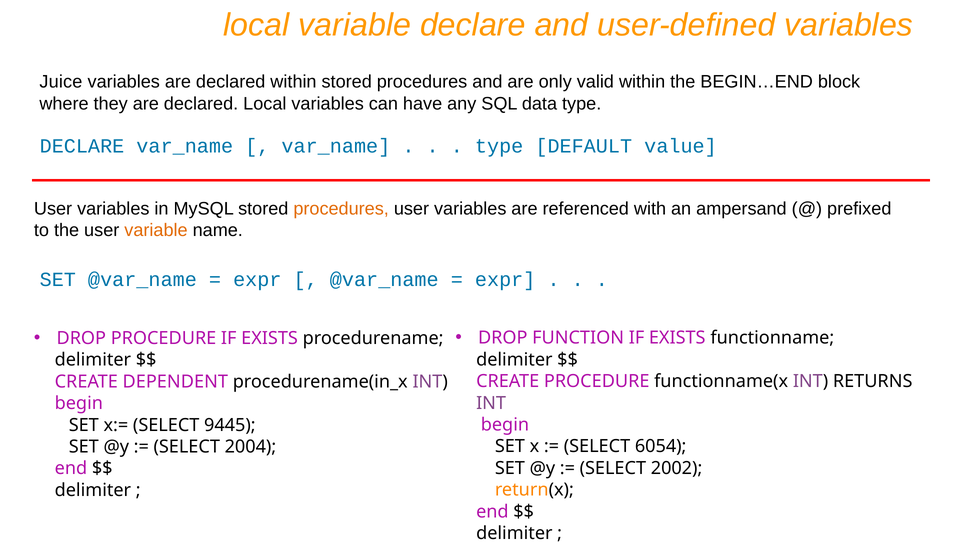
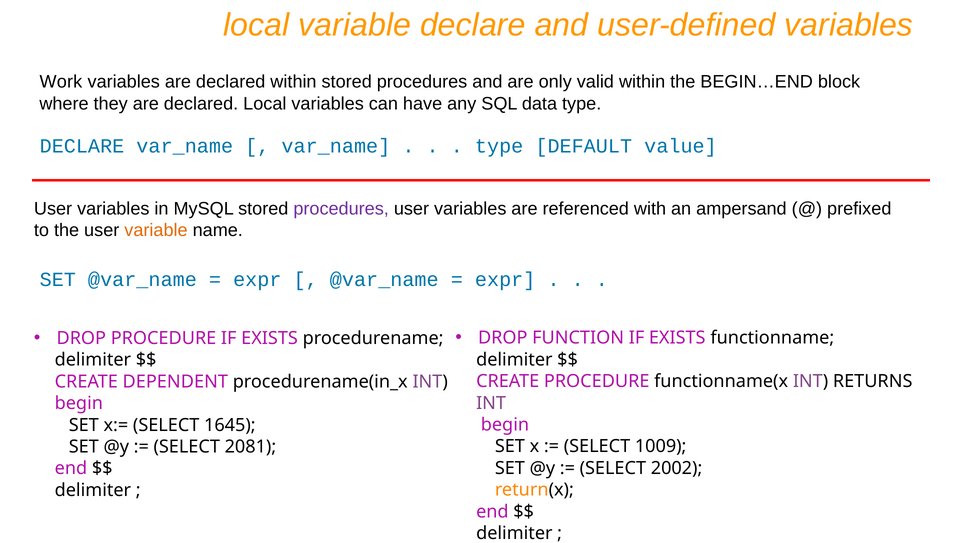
Juice: Juice -> Work (61, 82)
procedures colour: orange -> purple (341, 209)
9445: 9445 -> 1645 (230, 425)
6054: 6054 -> 1009 (661, 446)
2004: 2004 -> 2081 (250, 447)
